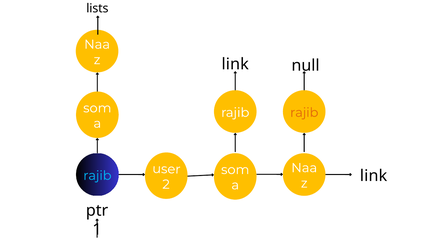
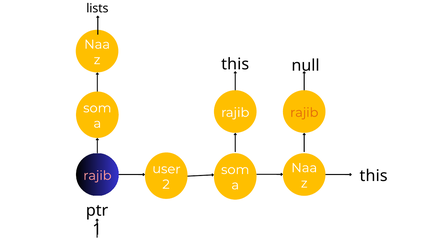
link: link -> this (235, 64)
rajib colour: light blue -> pink (97, 175)
link: link -> this (374, 176)
